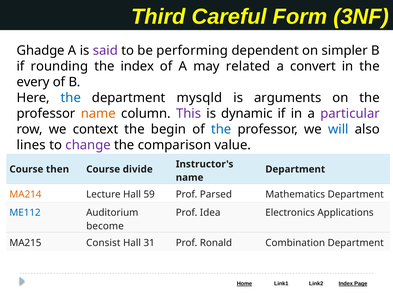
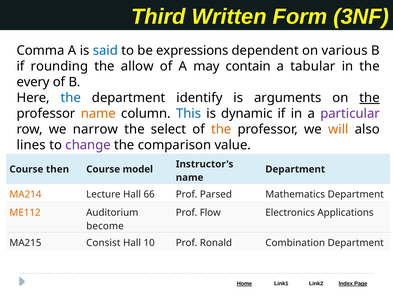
Careful: Careful -> Written (229, 17)
Ghadge: Ghadge -> Comma (41, 51)
said colour: purple -> blue (105, 51)
performing: performing -> expressions (192, 51)
simpler: simpler -> various (345, 51)
the index: index -> allow (137, 66)
related: related -> contain (248, 66)
convert: convert -> tabular (313, 66)
mysqld: mysqld -> identify (199, 98)
the underline: none -> present (370, 98)
This colour: purple -> blue (189, 113)
context: context -> narrow (95, 129)
begin: begin -> select (169, 129)
the colour: blue -> orange (221, 129)
will colour: blue -> orange (338, 129)
divide: divide -> model (138, 169)
59: 59 -> 66 (149, 194)
ME112 colour: blue -> orange (25, 212)
Idea: Idea -> Flow (210, 212)
31: 31 -> 10 (149, 243)
